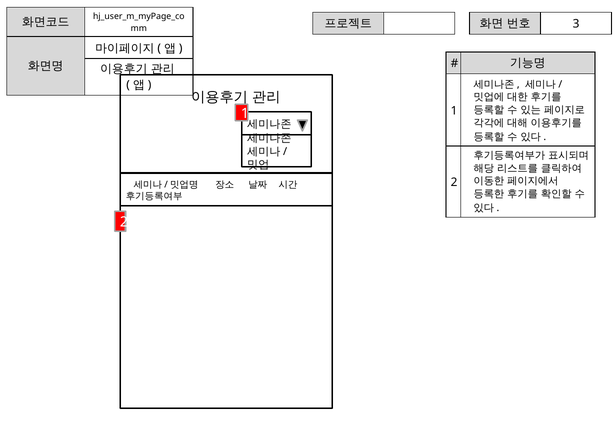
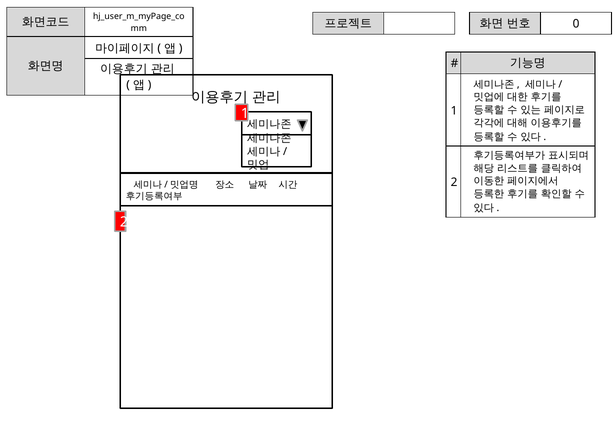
3: 3 -> 0 (576, 24)
